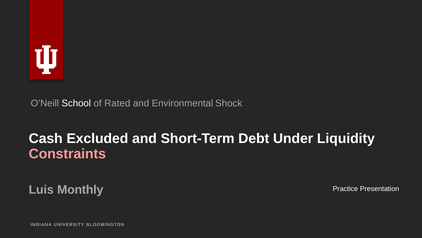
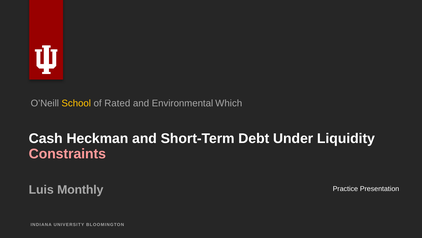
School colour: white -> yellow (76, 103)
Shock: Shock -> Which (229, 103)
Excluded: Excluded -> Heckman (97, 138)
